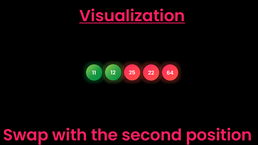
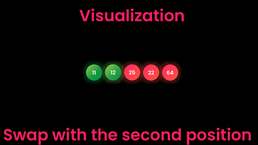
Visualization underline: present -> none (132, 16)
